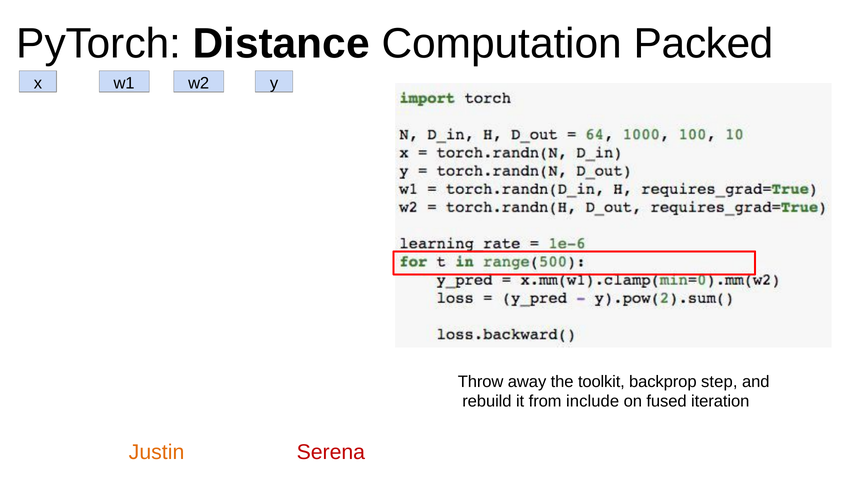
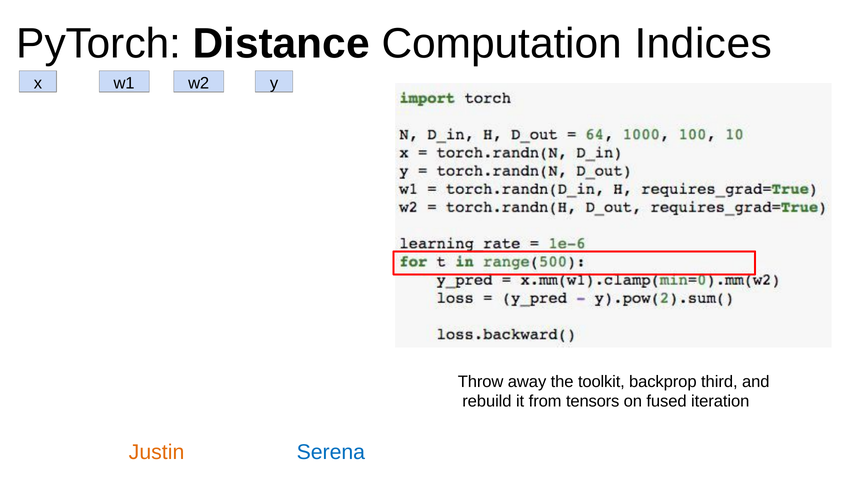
Packed: Packed -> Indices (703, 44)
step: step -> third (719, 381)
include: include -> tensors (593, 401)
Serena colour: red -> blue (331, 452)
